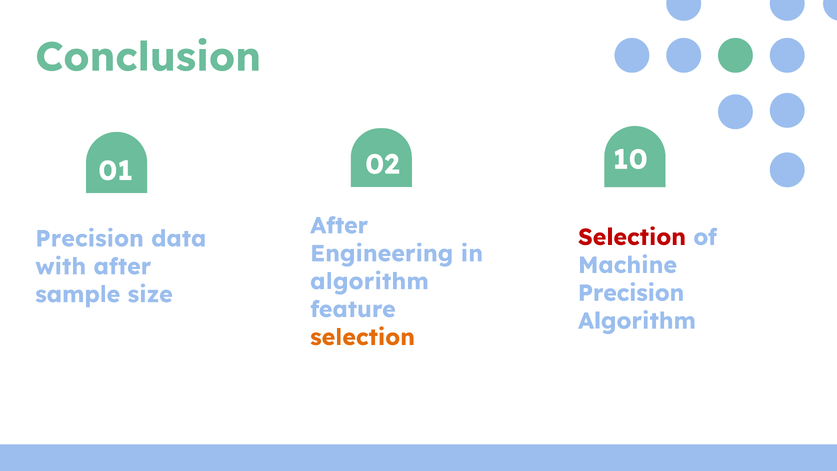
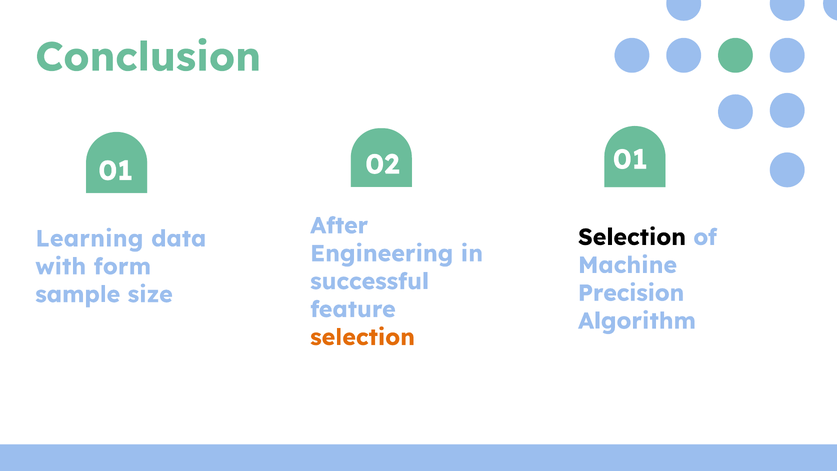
02 10: 10 -> 01 (630, 160)
Selection colour: red -> black (632, 237)
Precision: Precision -> Learning (89, 239)
with after: after -> form (122, 267)
algorithm: algorithm -> successful (370, 281)
